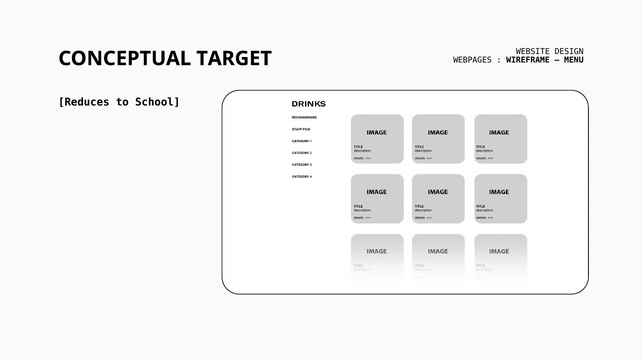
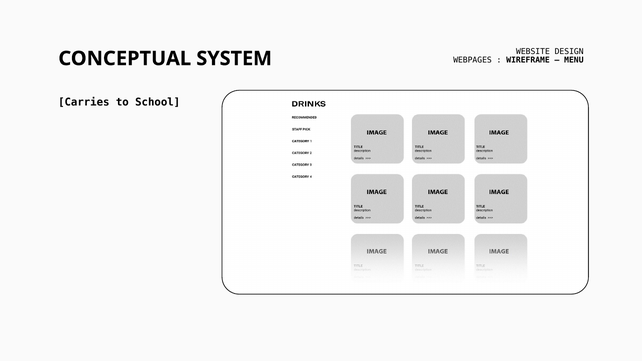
TARGET: TARGET -> SYSTEM (234, 59)
Reduces: Reduces -> Carries (84, 102)
